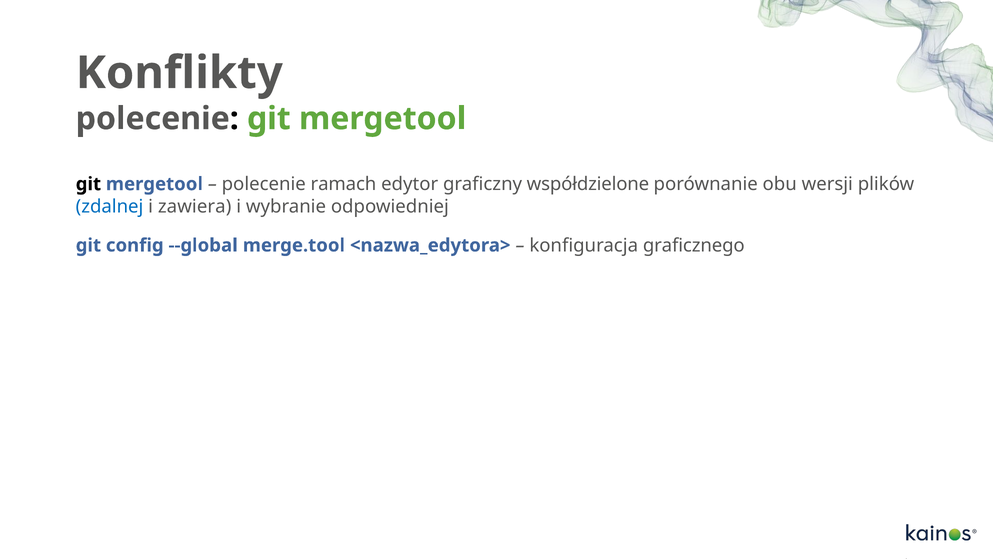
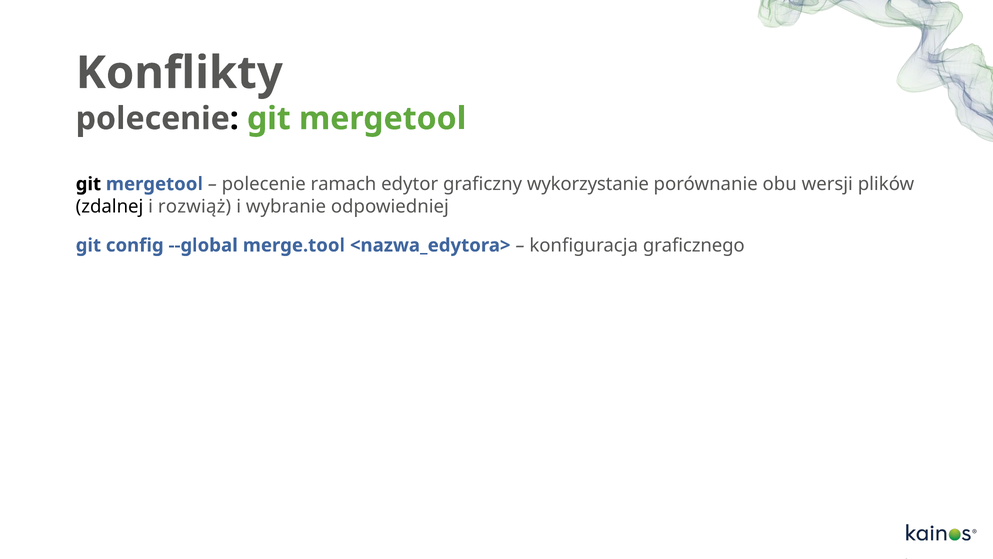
współdzielone: współdzielone -> wykorzystanie (588, 184)
zdalnej colour: blue -> black (110, 206)
zawiera: zawiera -> rozwiąż (195, 206)
